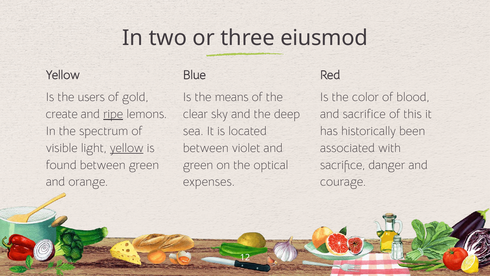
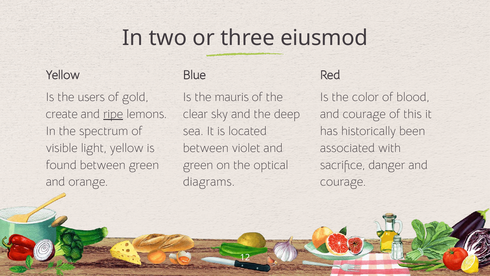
means: means -> mauris (232, 97)
sacrifice: sacrifice -> courage (364, 114)
yellow underline: present -> none (127, 148)
expenses: expenses -> diagrams (209, 182)
